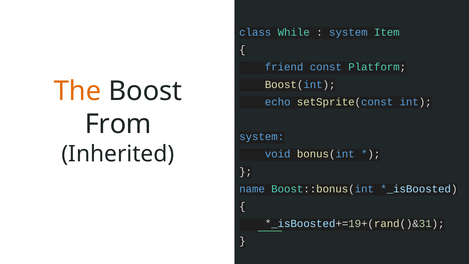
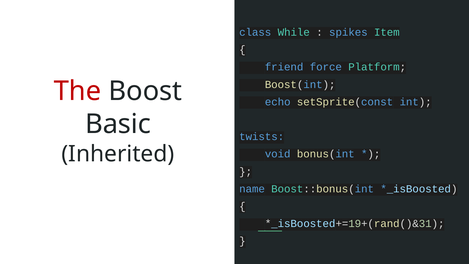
system: system -> spikes (348, 32)
const: const -> force (326, 67)
The colour: orange -> red (77, 91)
From: From -> Basic (118, 124)
system: system -> twists (262, 137)
